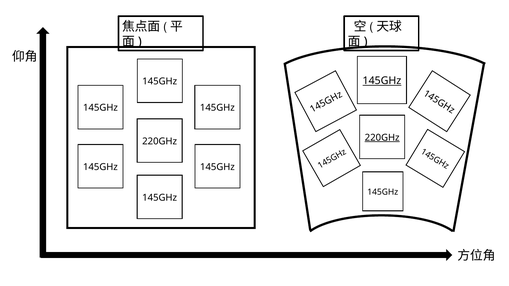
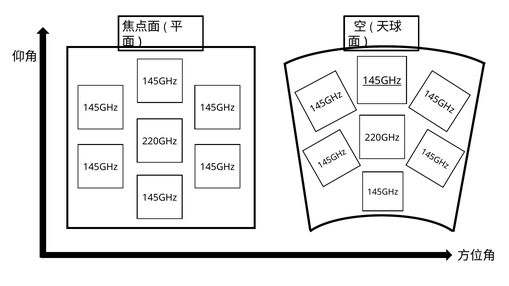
220GHz underline: present -> none (382, 138)
